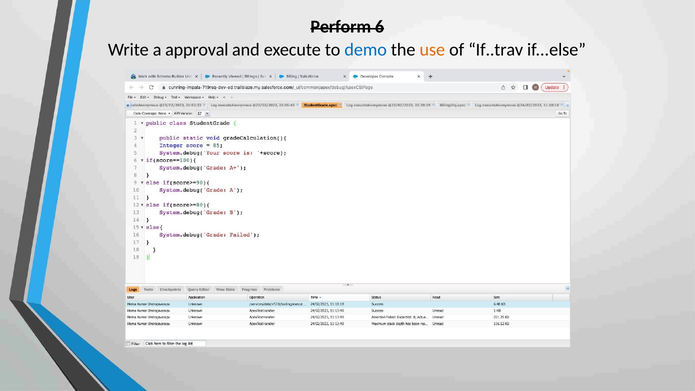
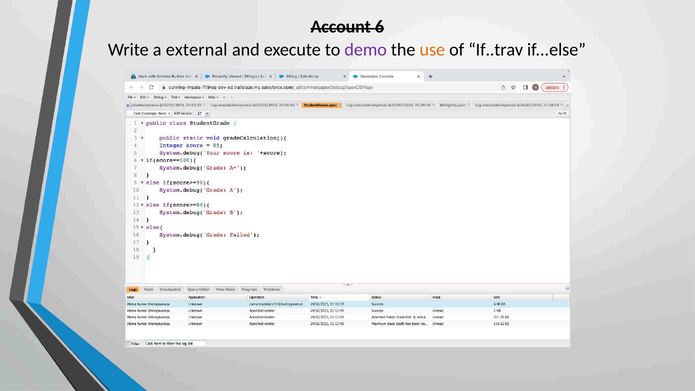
Perform: Perform -> Account (341, 27)
approval: approval -> external (197, 50)
demo colour: blue -> purple (366, 50)
